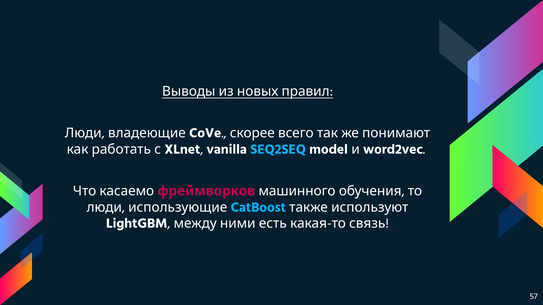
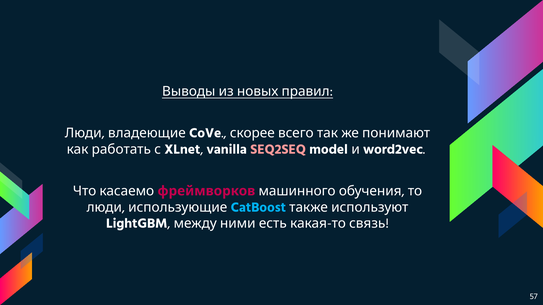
SEQ2SEQ colour: light blue -> pink (278, 150)
